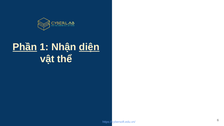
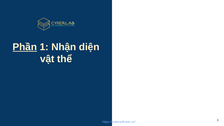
diện underline: present -> none (89, 47)
